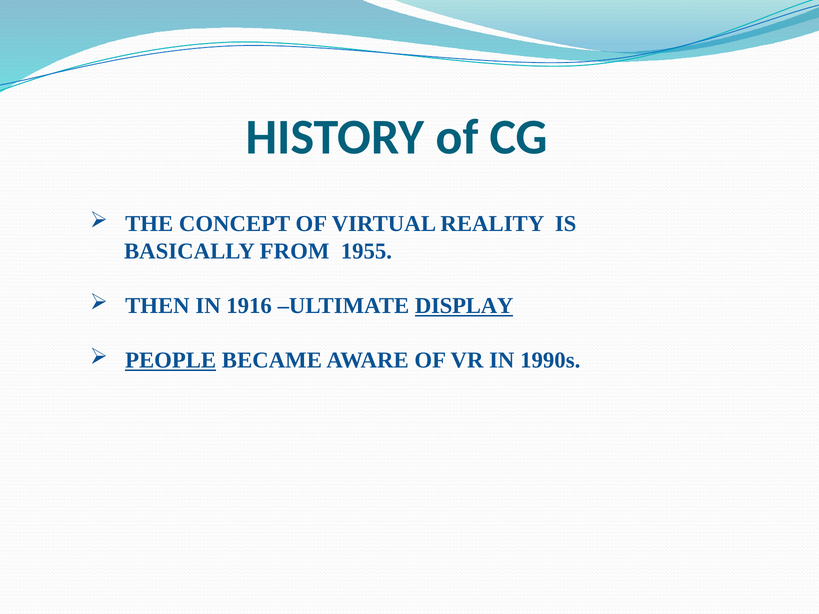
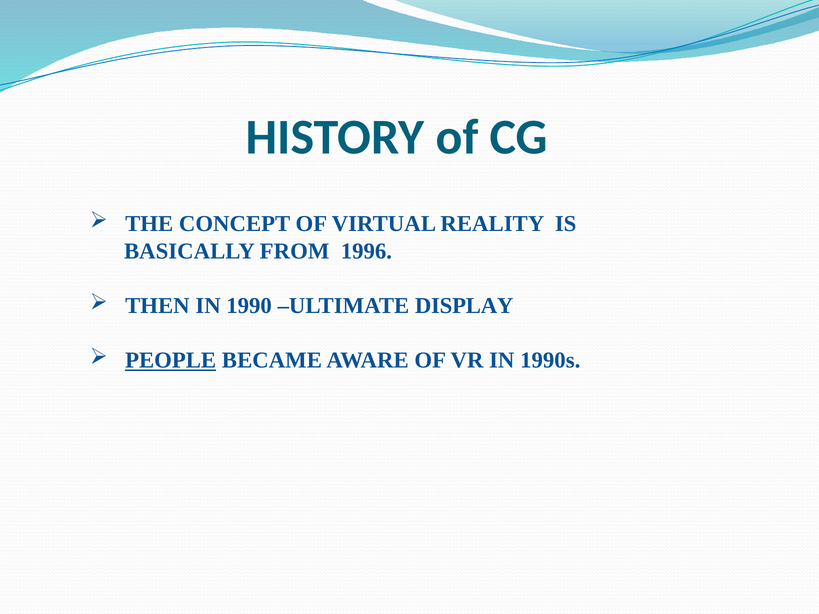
1955: 1955 -> 1996 (366, 251)
1916: 1916 -> 1990 (249, 306)
DISPLAY underline: present -> none (464, 306)
